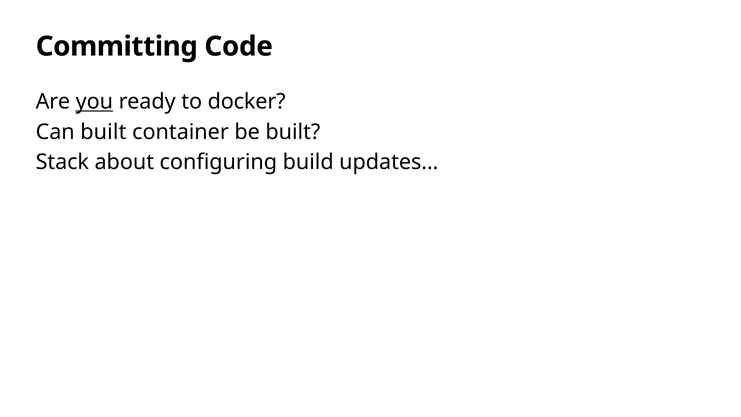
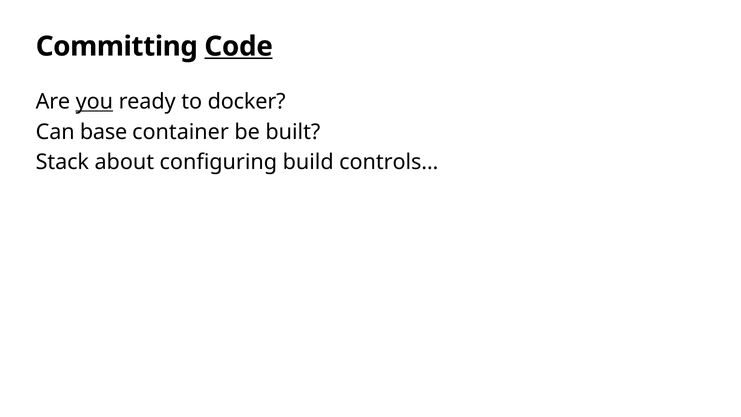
Code underline: none -> present (239, 46)
Can built: built -> base (104, 132)
updates…: updates… -> controls… (389, 162)
